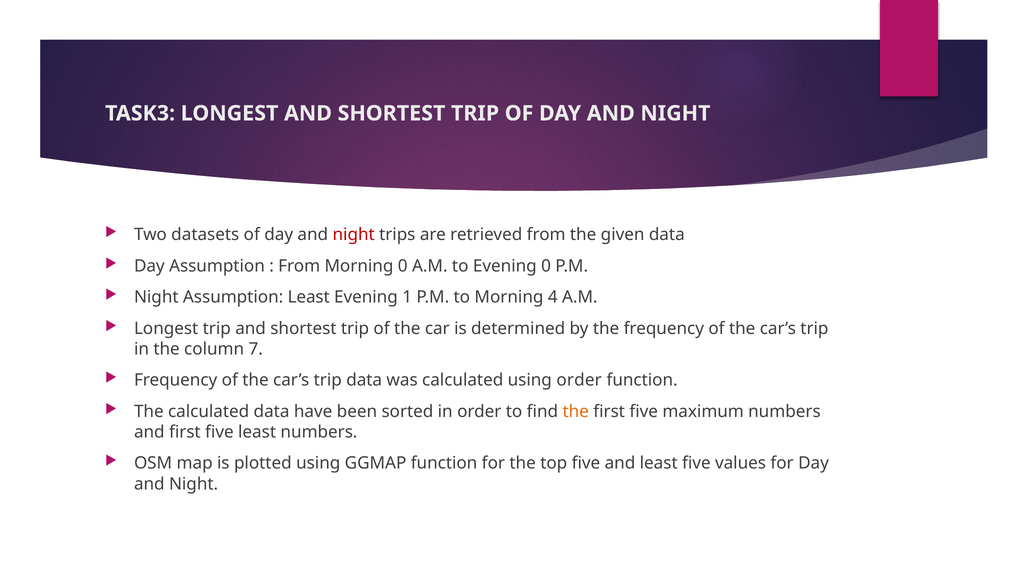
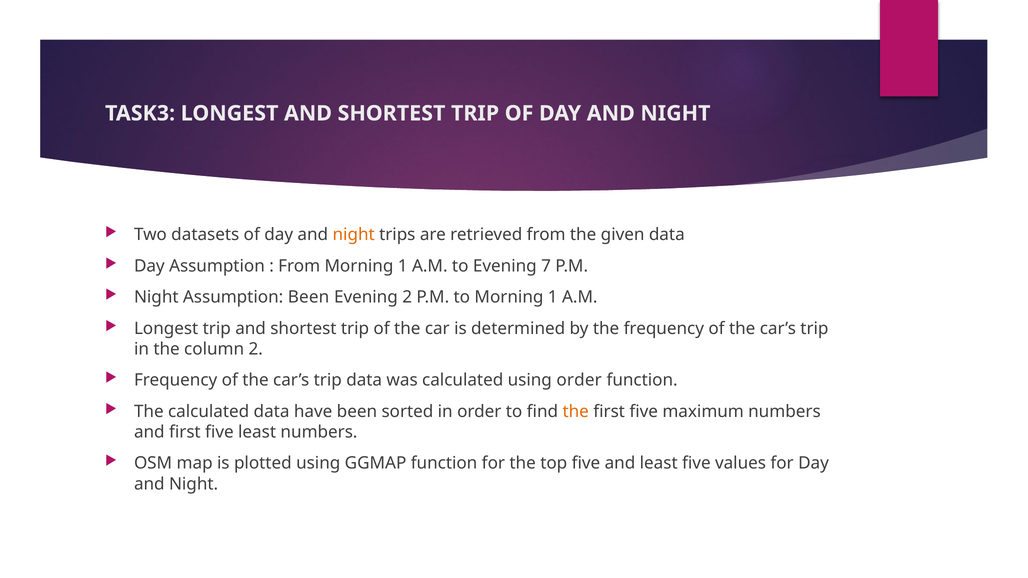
night colour: red -> orange (354, 235)
From Morning 0: 0 -> 1 (403, 266)
Evening 0: 0 -> 7 (546, 266)
Assumption Least: Least -> Been (309, 297)
Evening 1: 1 -> 2 (407, 297)
to Morning 4: 4 -> 1 (553, 297)
column 7: 7 -> 2 (256, 349)
